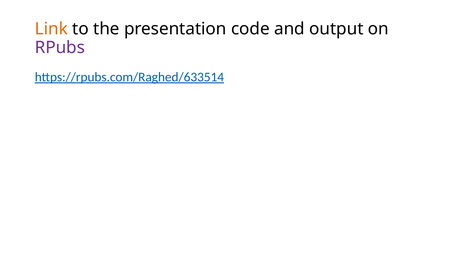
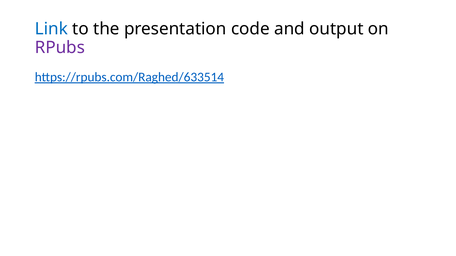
Link colour: orange -> blue (51, 29)
